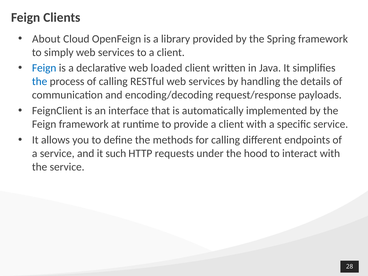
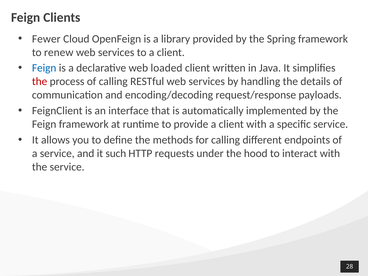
About: About -> Fewer (46, 39)
simply: simply -> renew (59, 52)
the colour: blue -> red (40, 82)
